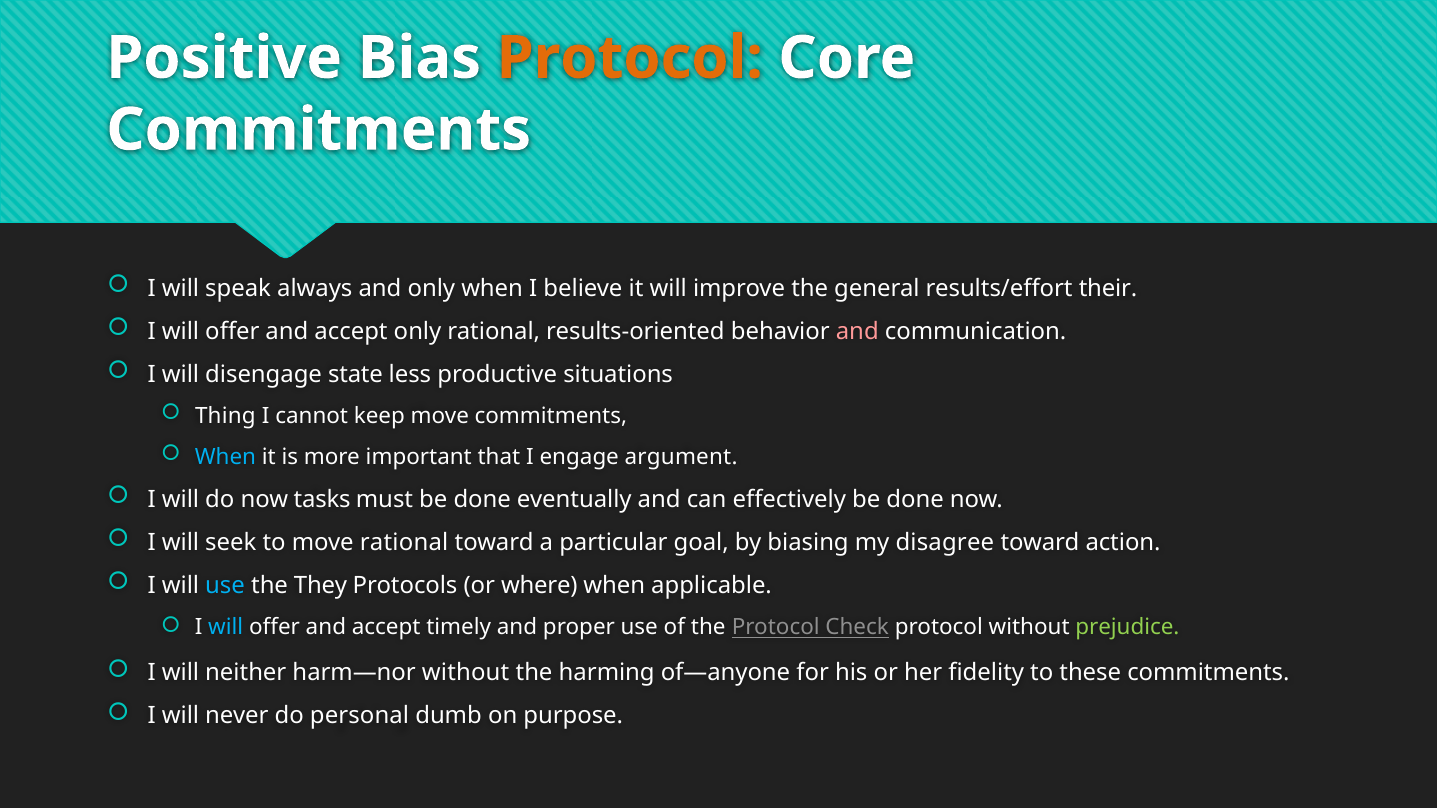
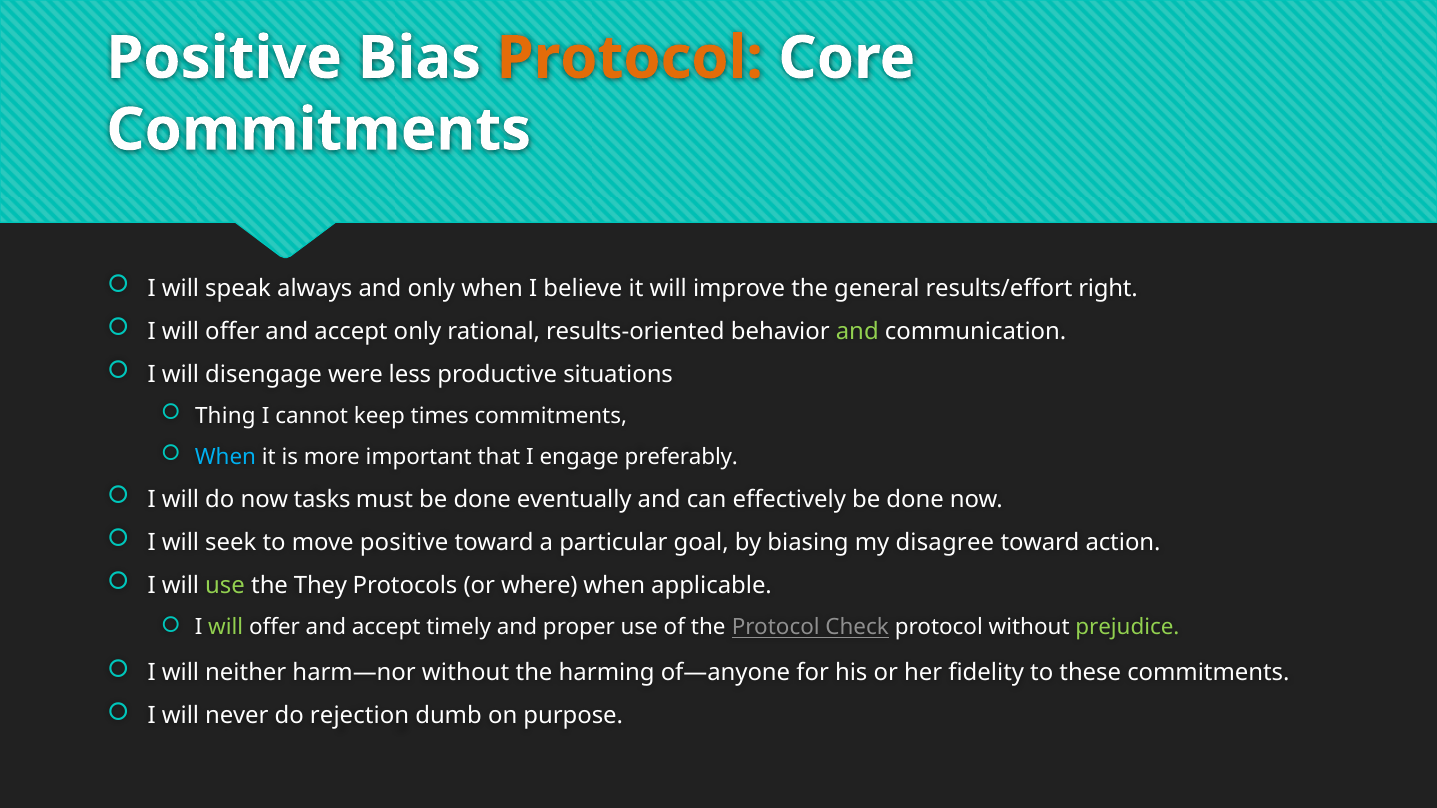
their: their -> right (1108, 289)
and colour: pink -> light green (857, 332)
state: state -> were (356, 375)
keep move: move -> times (440, 416)
argument: argument -> preferably (681, 457)
move rational: rational -> positive (404, 543)
use colour: light blue -> light green (225, 586)
will colour: light blue -> light green (226, 627)
personal: personal -> rejection (360, 716)
